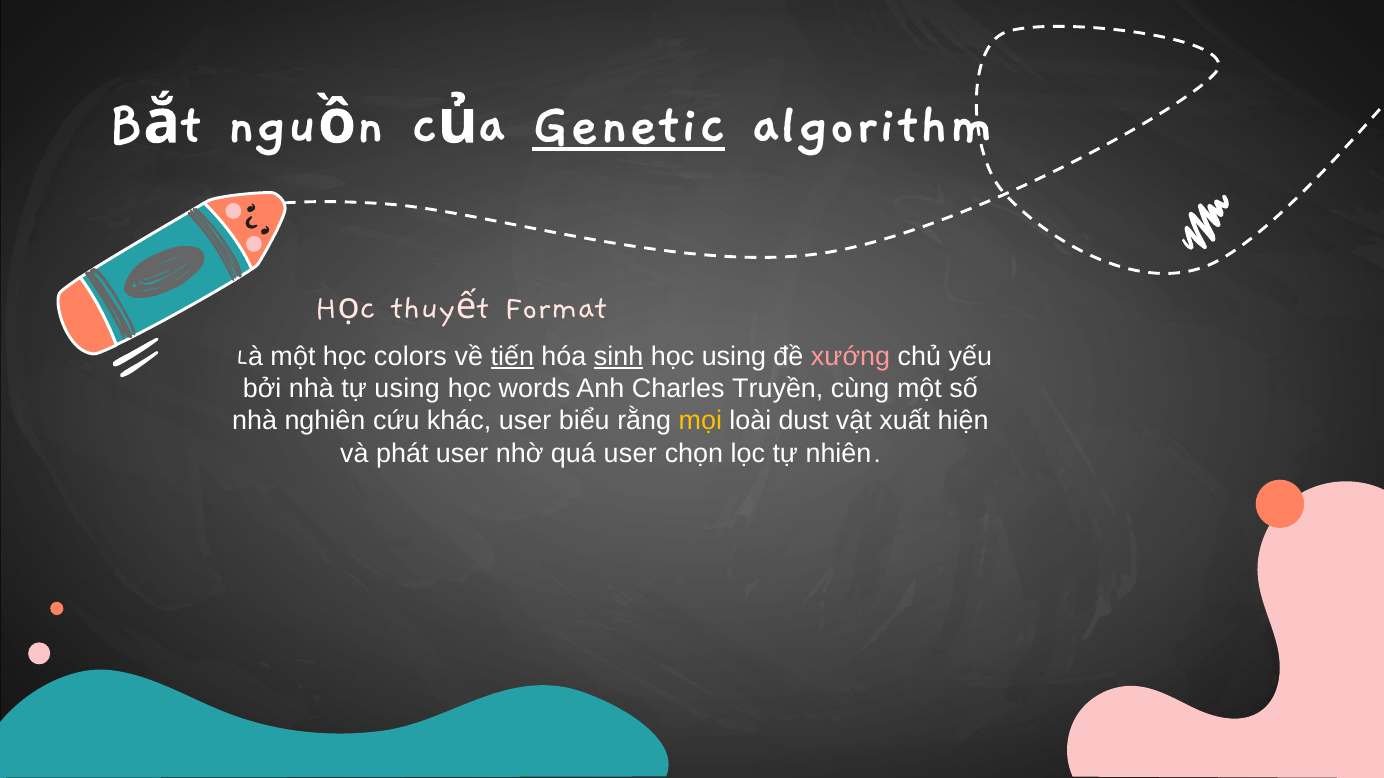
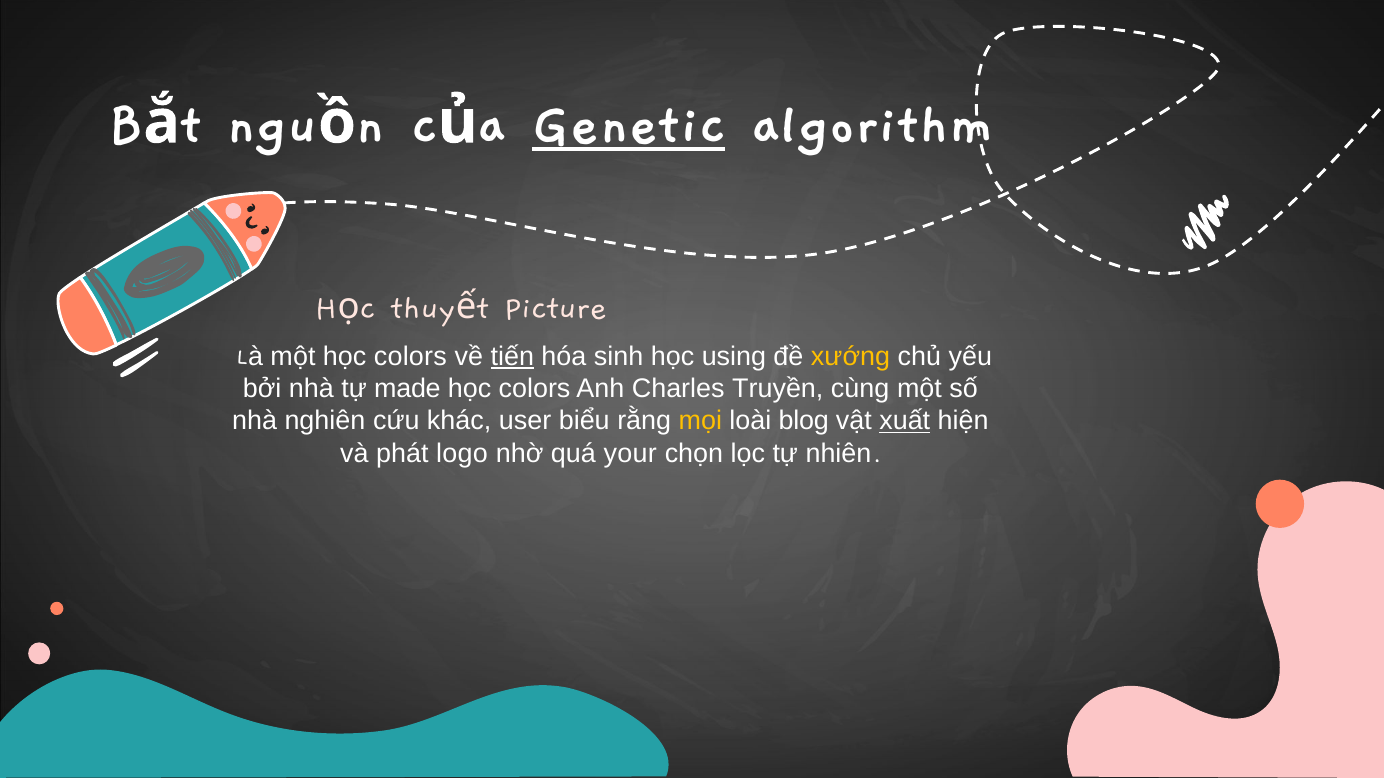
Format: Format -> Picture (556, 306)
sinh underline: present -> none (619, 357)
xướng colour: pink -> yellow (851, 357)
tự using: using -> made (407, 389)
words: words -> colors (535, 389)
dust: dust -> blog (804, 421)
xuất underline: none -> present (905, 421)
phát user: user -> logo (462, 454)
quá user: user -> your (630, 454)
